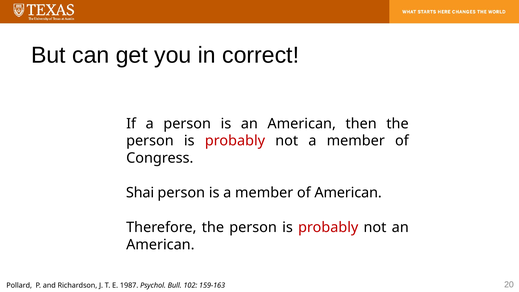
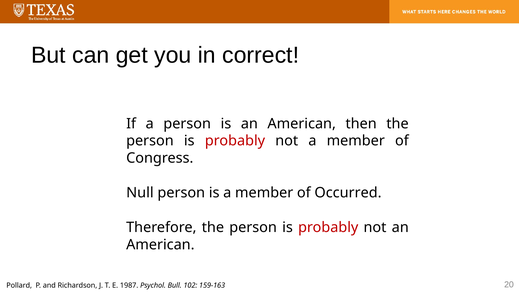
Shai: Shai -> Null (140, 193)
of American: American -> Occurred (348, 193)
